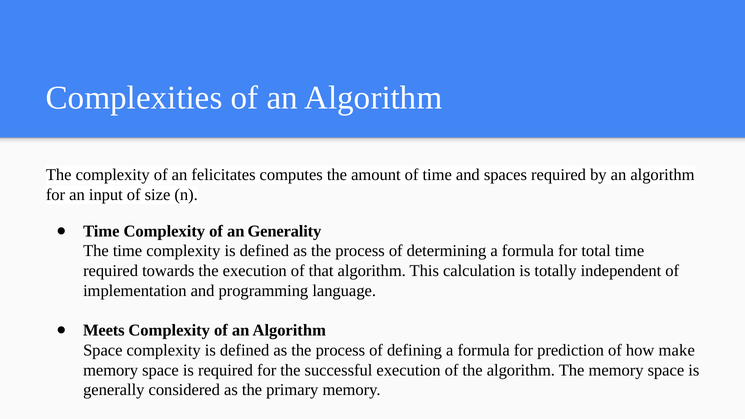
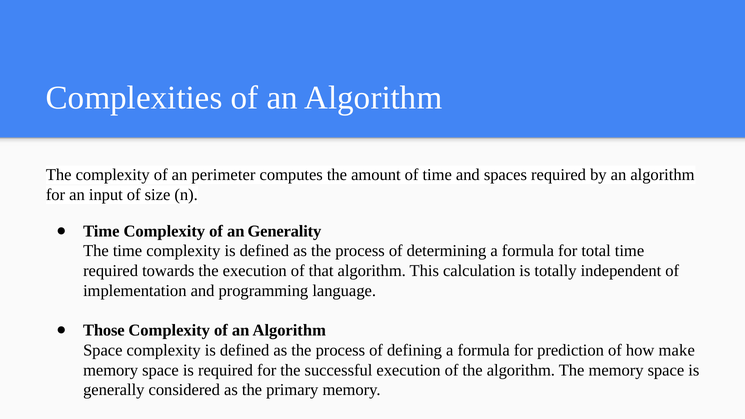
felicitates: felicitates -> perimeter (223, 175)
Meets: Meets -> Those (104, 330)
